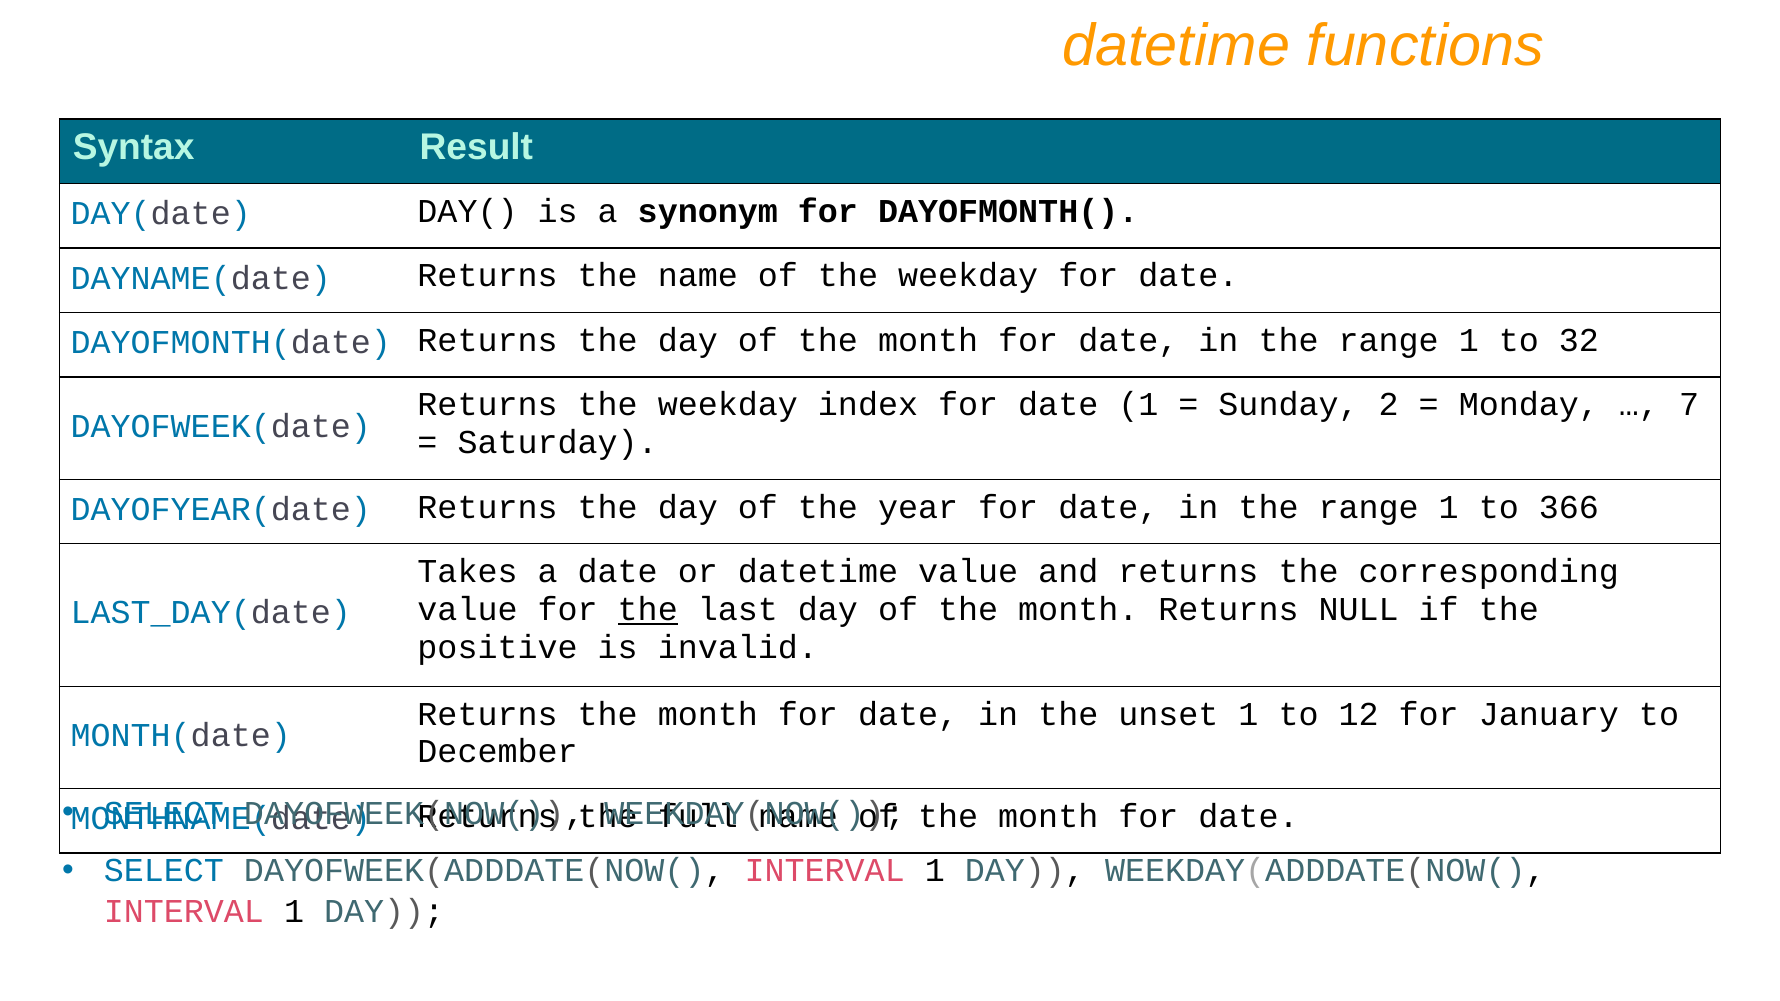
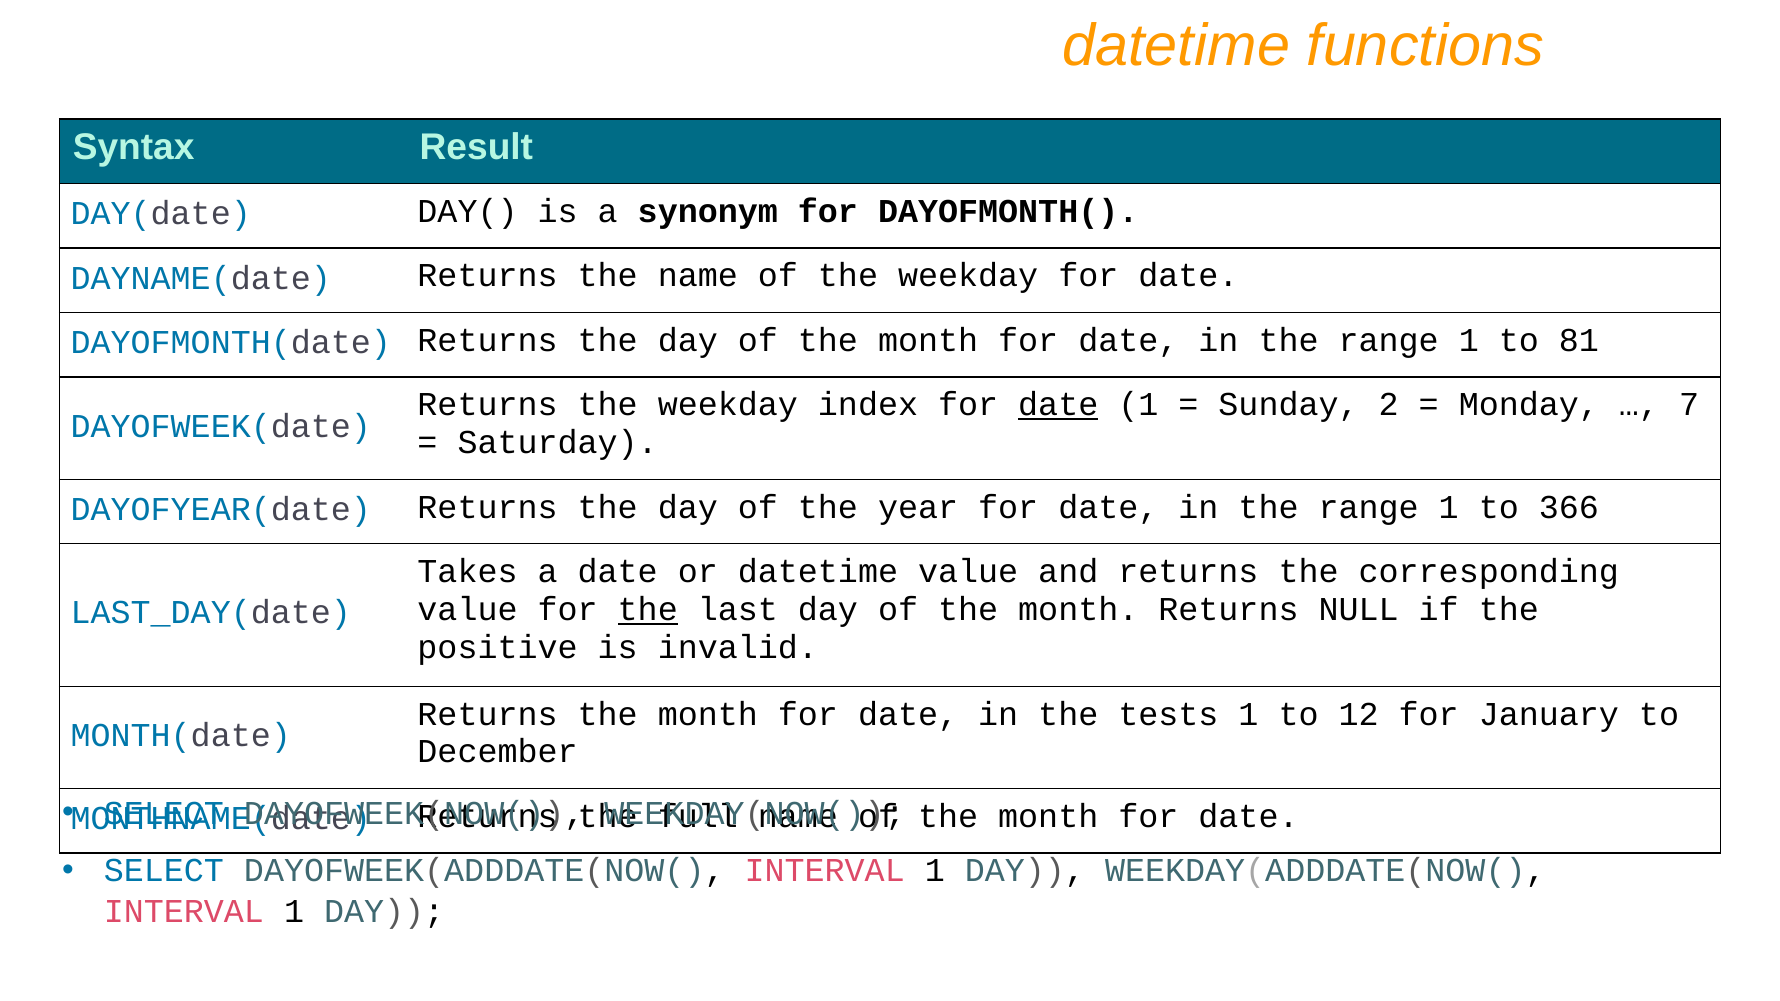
32: 32 -> 81 (1579, 340)
date underline: none -> present (1058, 405)
unset: unset -> tests (1168, 714)
